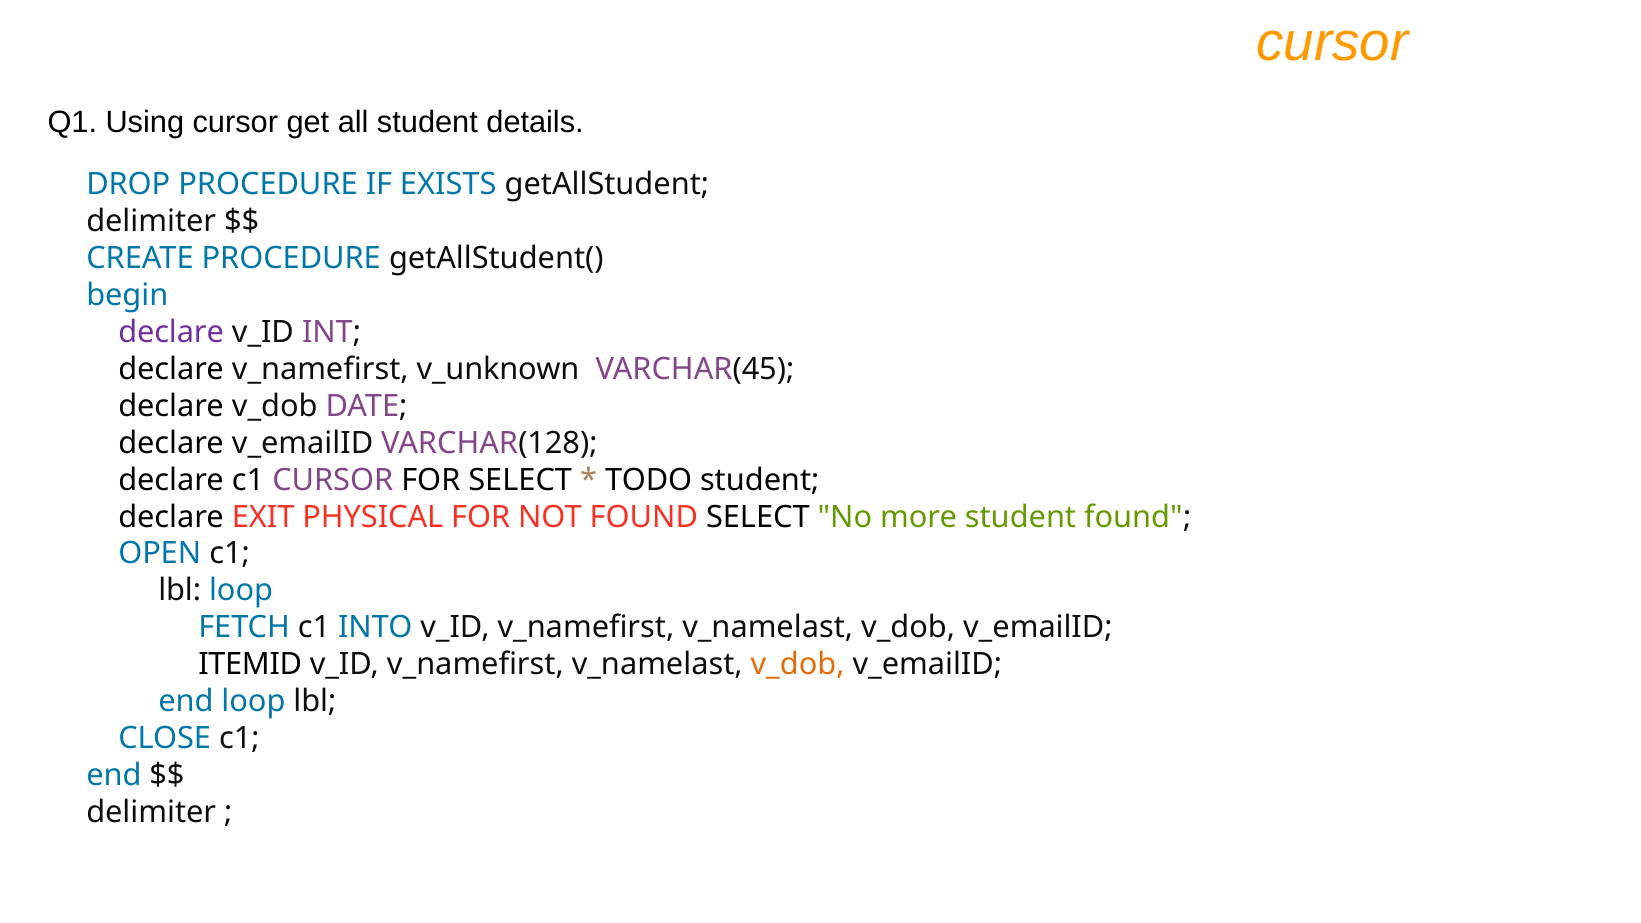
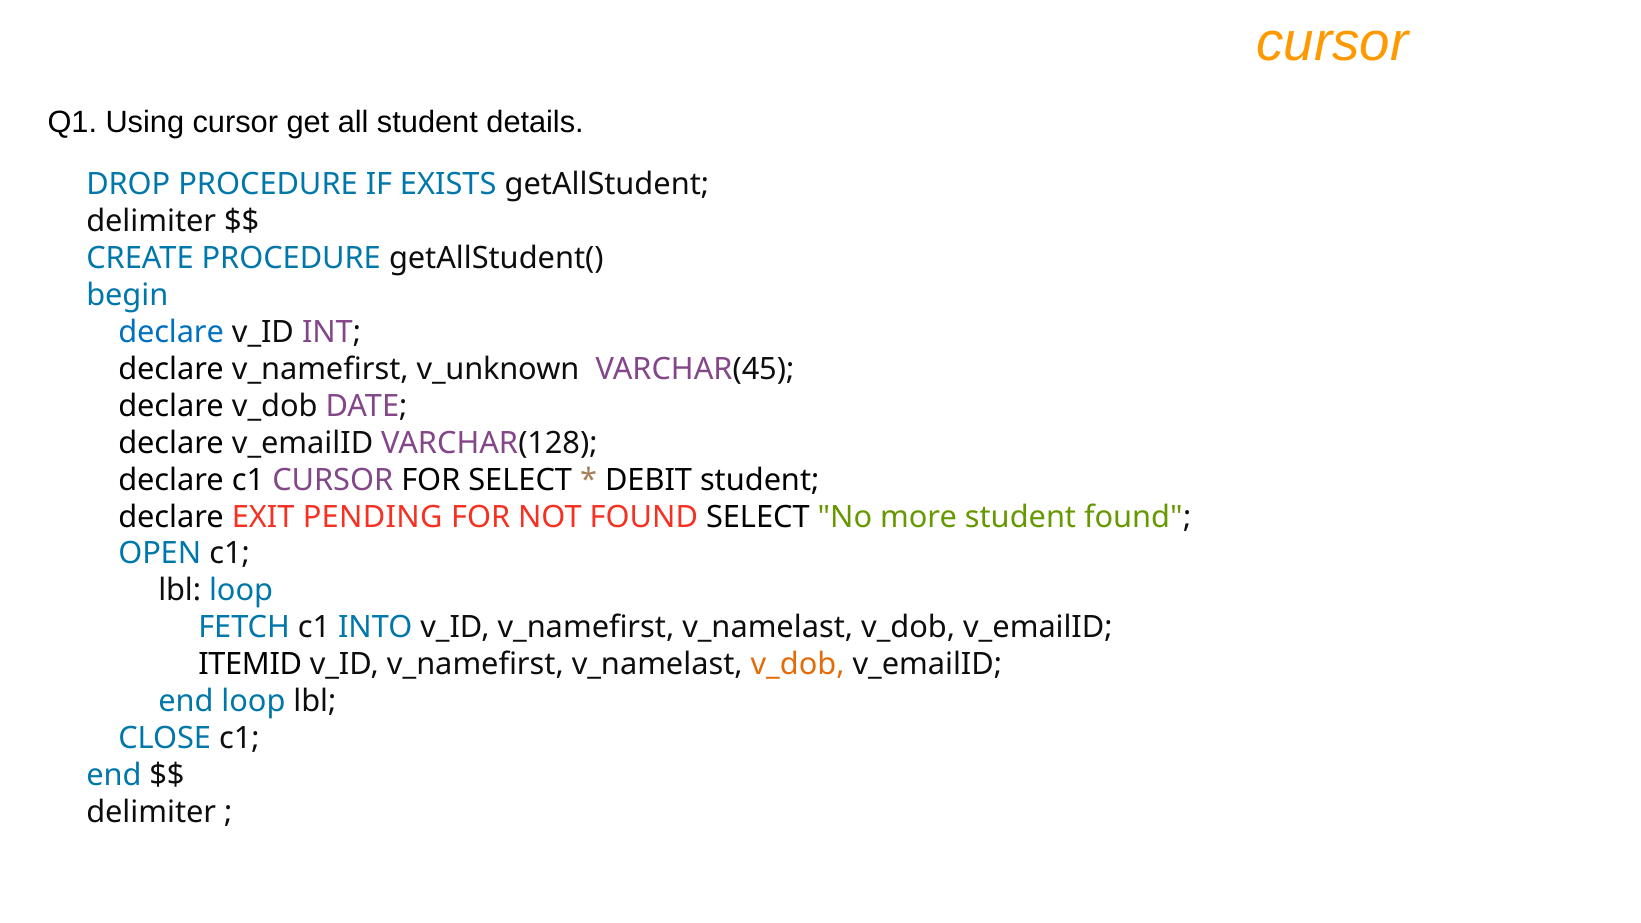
declare colour: purple -> blue (171, 332)
TODO: TODO -> DEBIT (649, 480)
PHYSICAL: PHYSICAL -> PENDING (373, 517)
